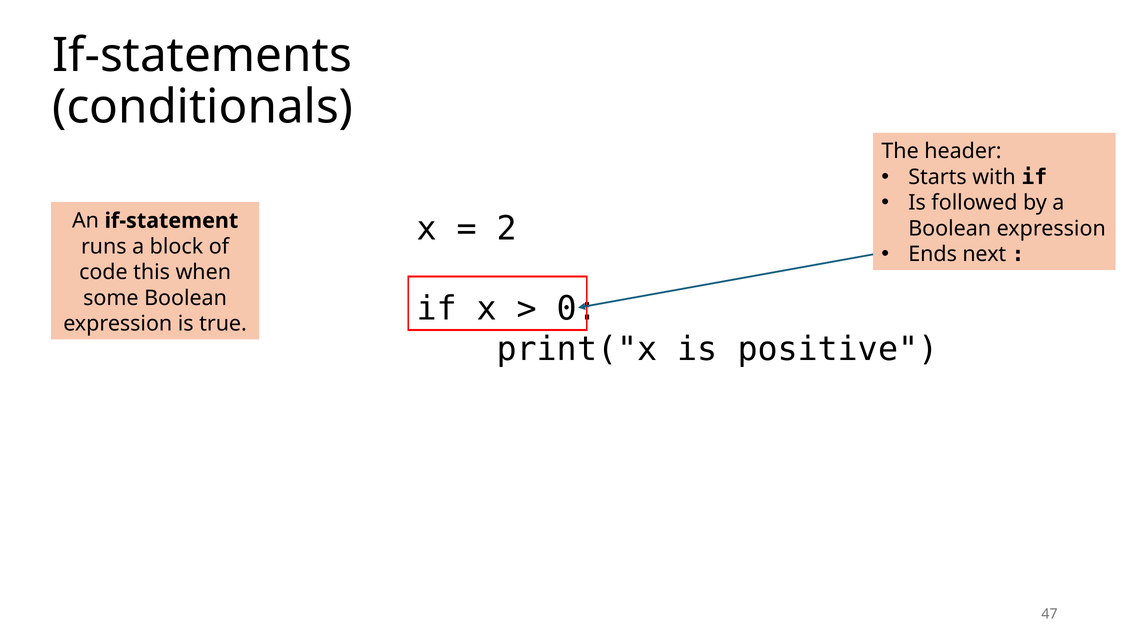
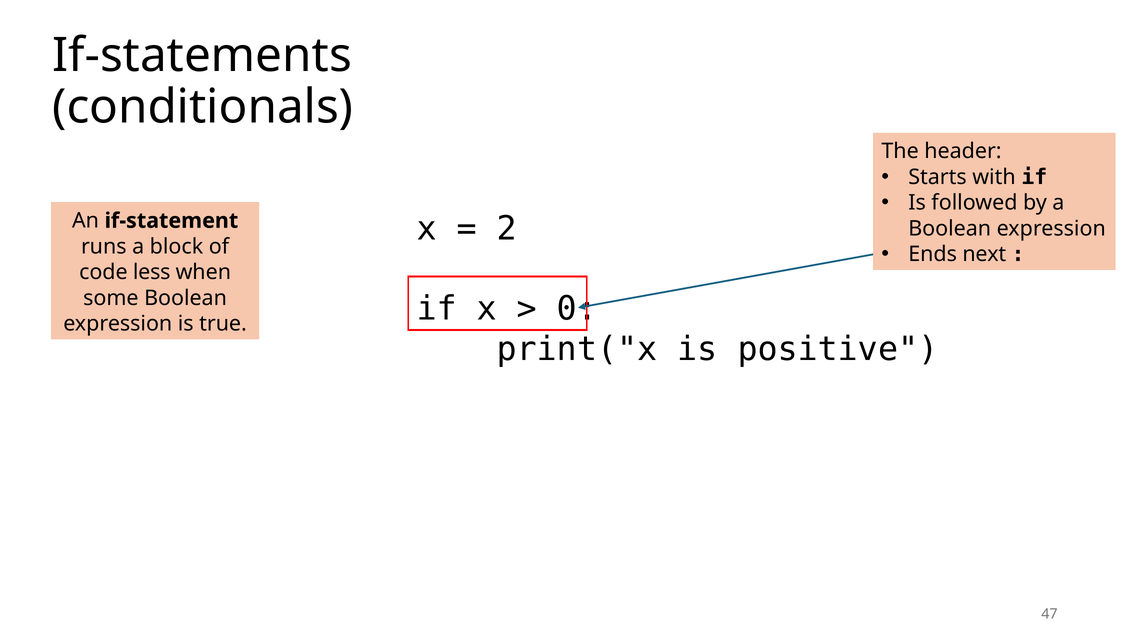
this: this -> less (152, 272)
